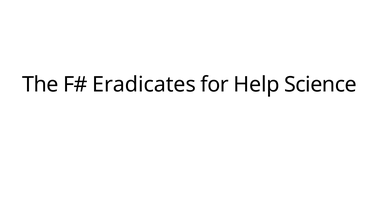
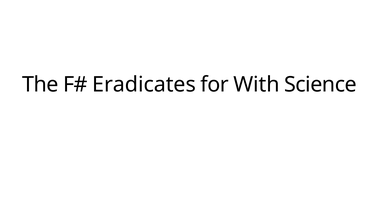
Help: Help -> With (256, 84)
